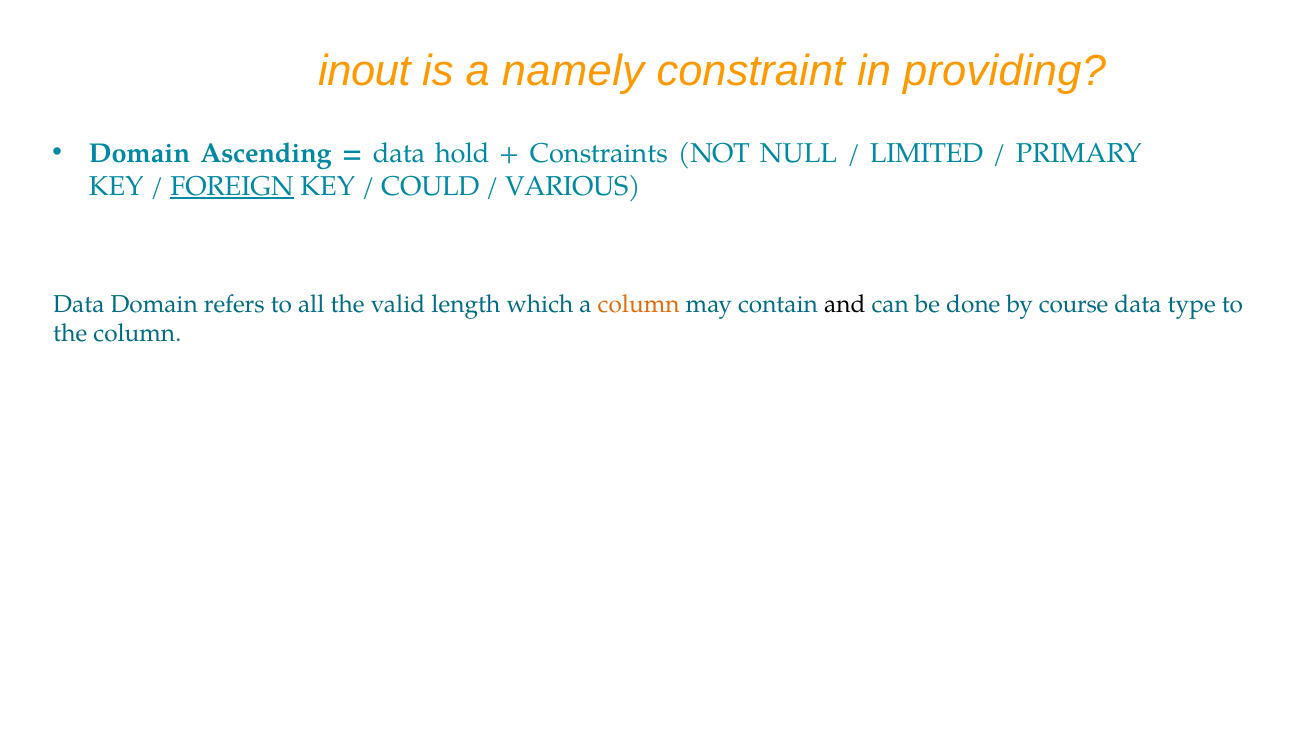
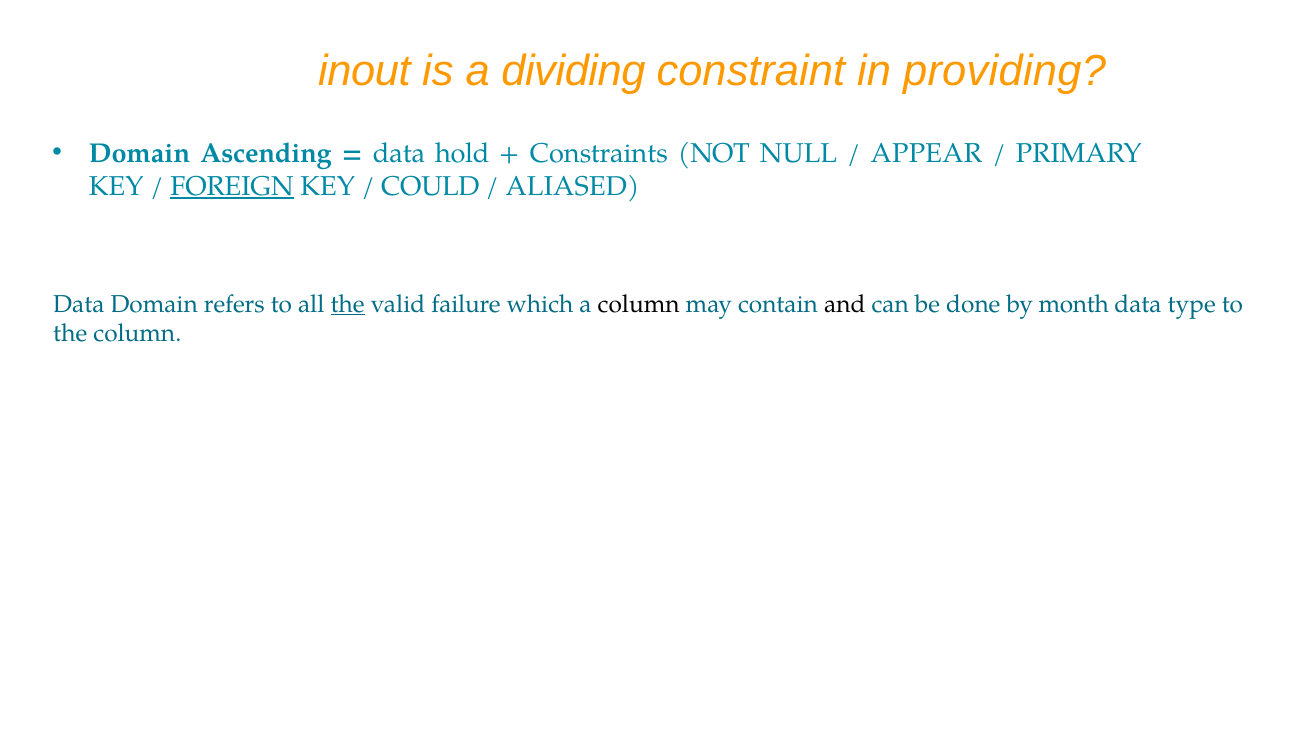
namely: namely -> dividing (573, 71)
LIMITED: LIMITED -> APPEAR (926, 153)
VARIOUS: VARIOUS -> ALIASED (573, 186)
the underline: none -> present (348, 304)
length: length -> failure (466, 304)
column colour: orange -> black (639, 304)
course: course -> month (1074, 304)
